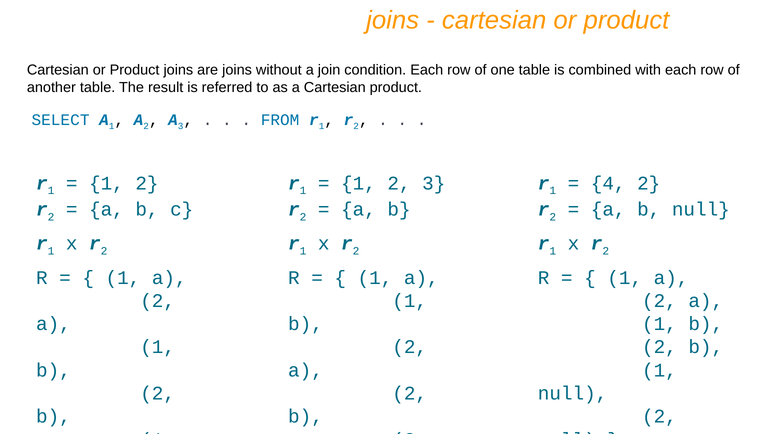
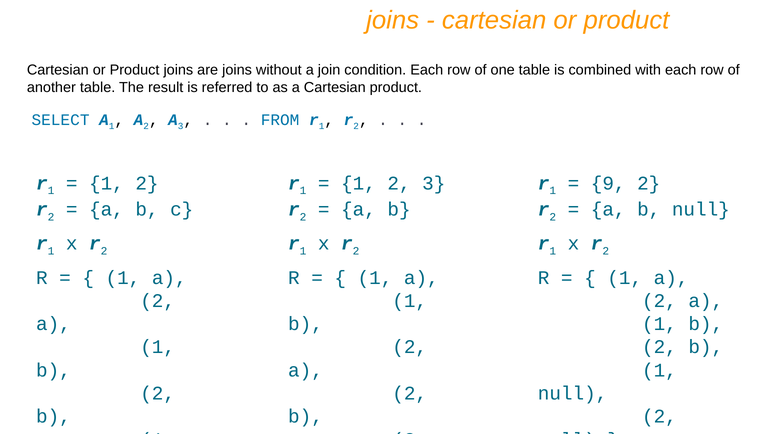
4: 4 -> 9 (608, 183)
